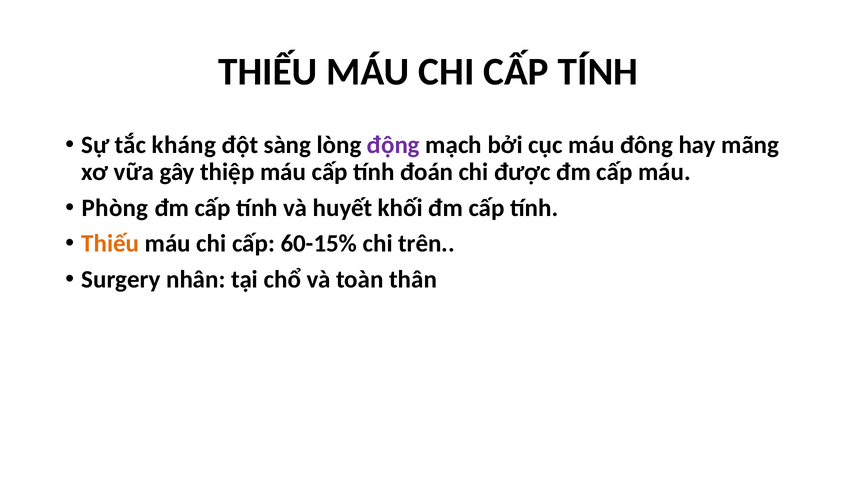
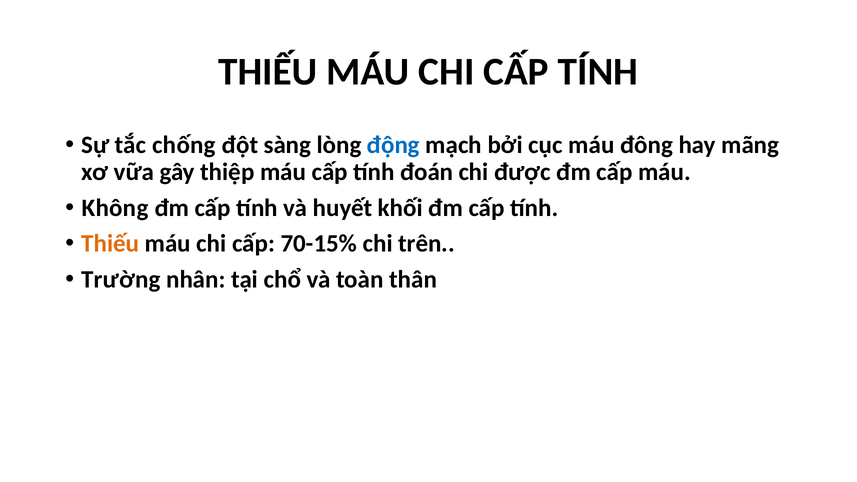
kháng: kháng -> chống (184, 145)
động colour: purple -> blue (393, 145)
Phòng: Phòng -> Không (115, 208)
60-15%: 60-15% -> 70-15% (319, 244)
Surgery: Surgery -> Trường (121, 280)
